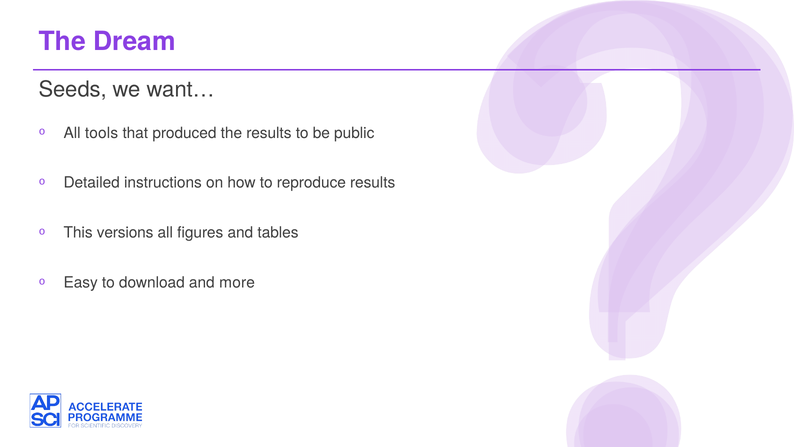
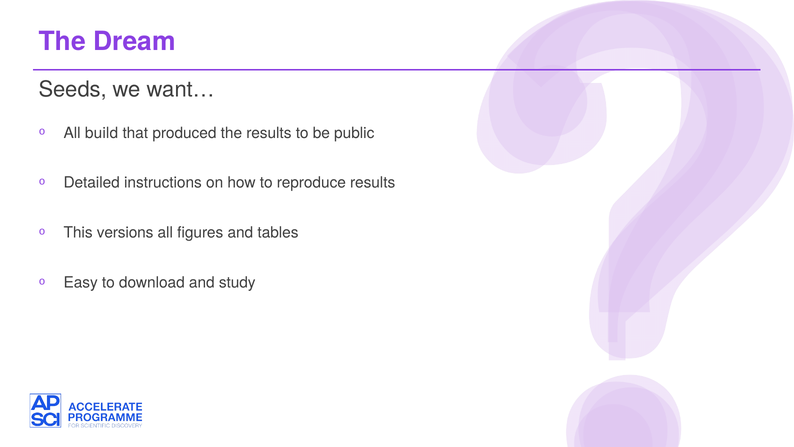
tools: tools -> build (102, 133)
more: more -> study (237, 282)
